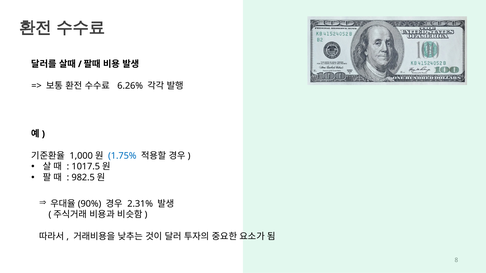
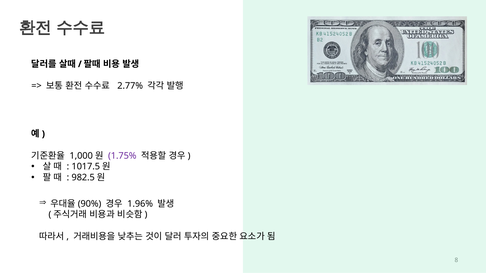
6.26%: 6.26% -> 2.77% (130, 86)
1.75% colour: blue -> purple (122, 156)
2.31%: 2.31% -> 1.96% (140, 204)
